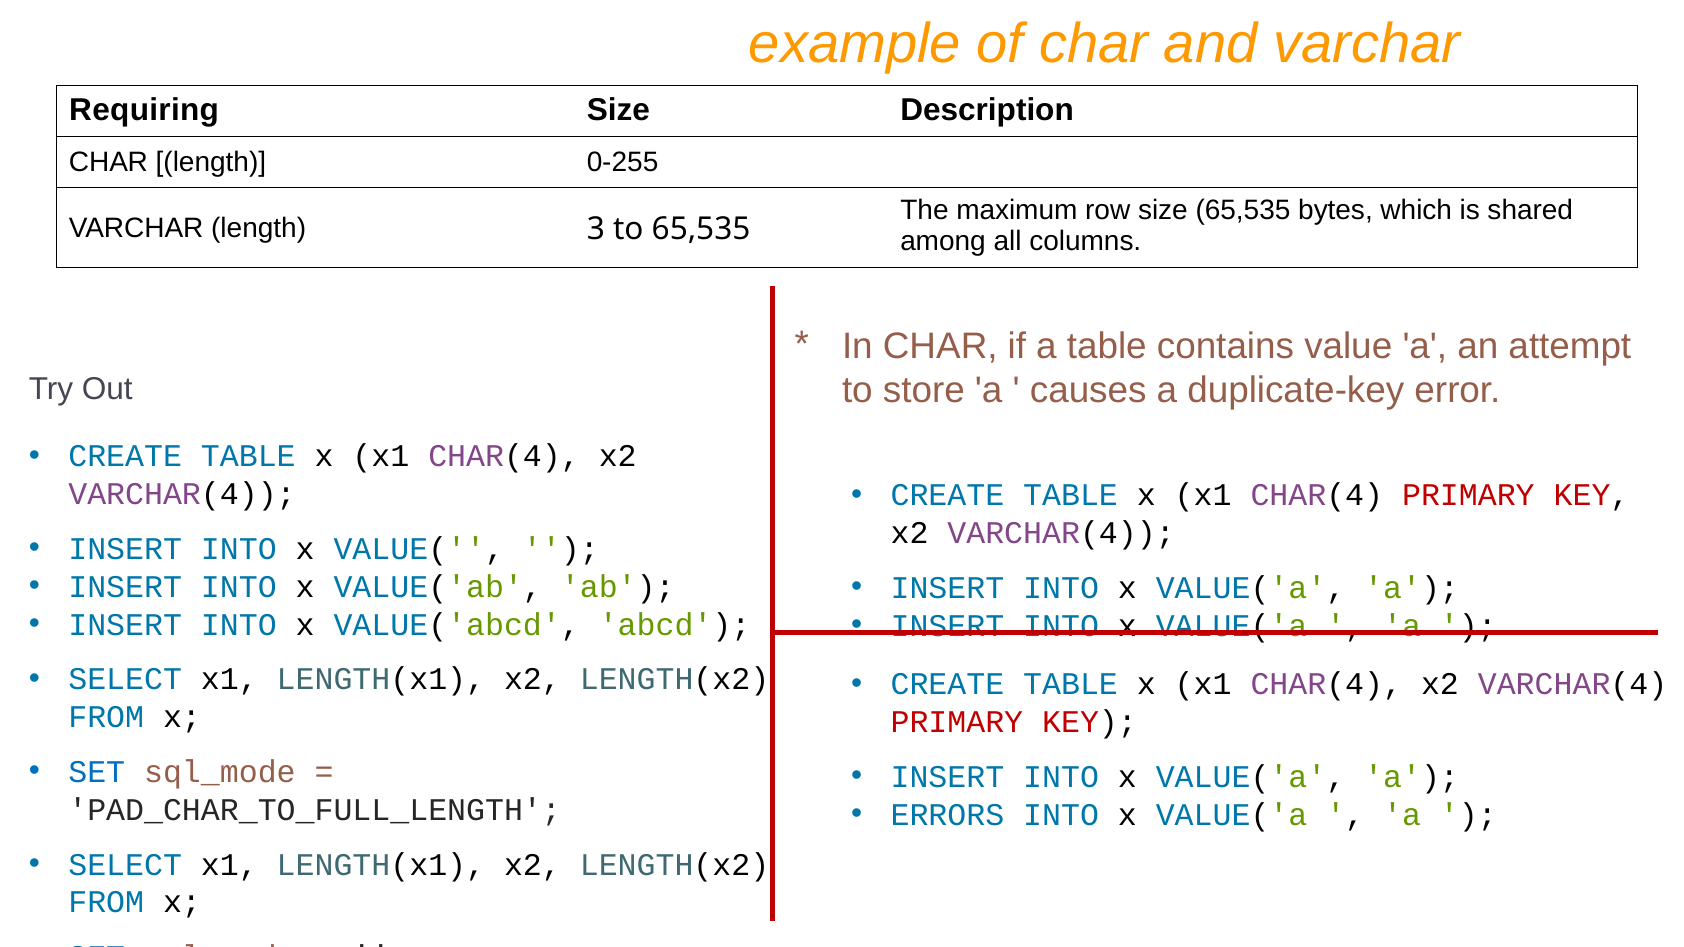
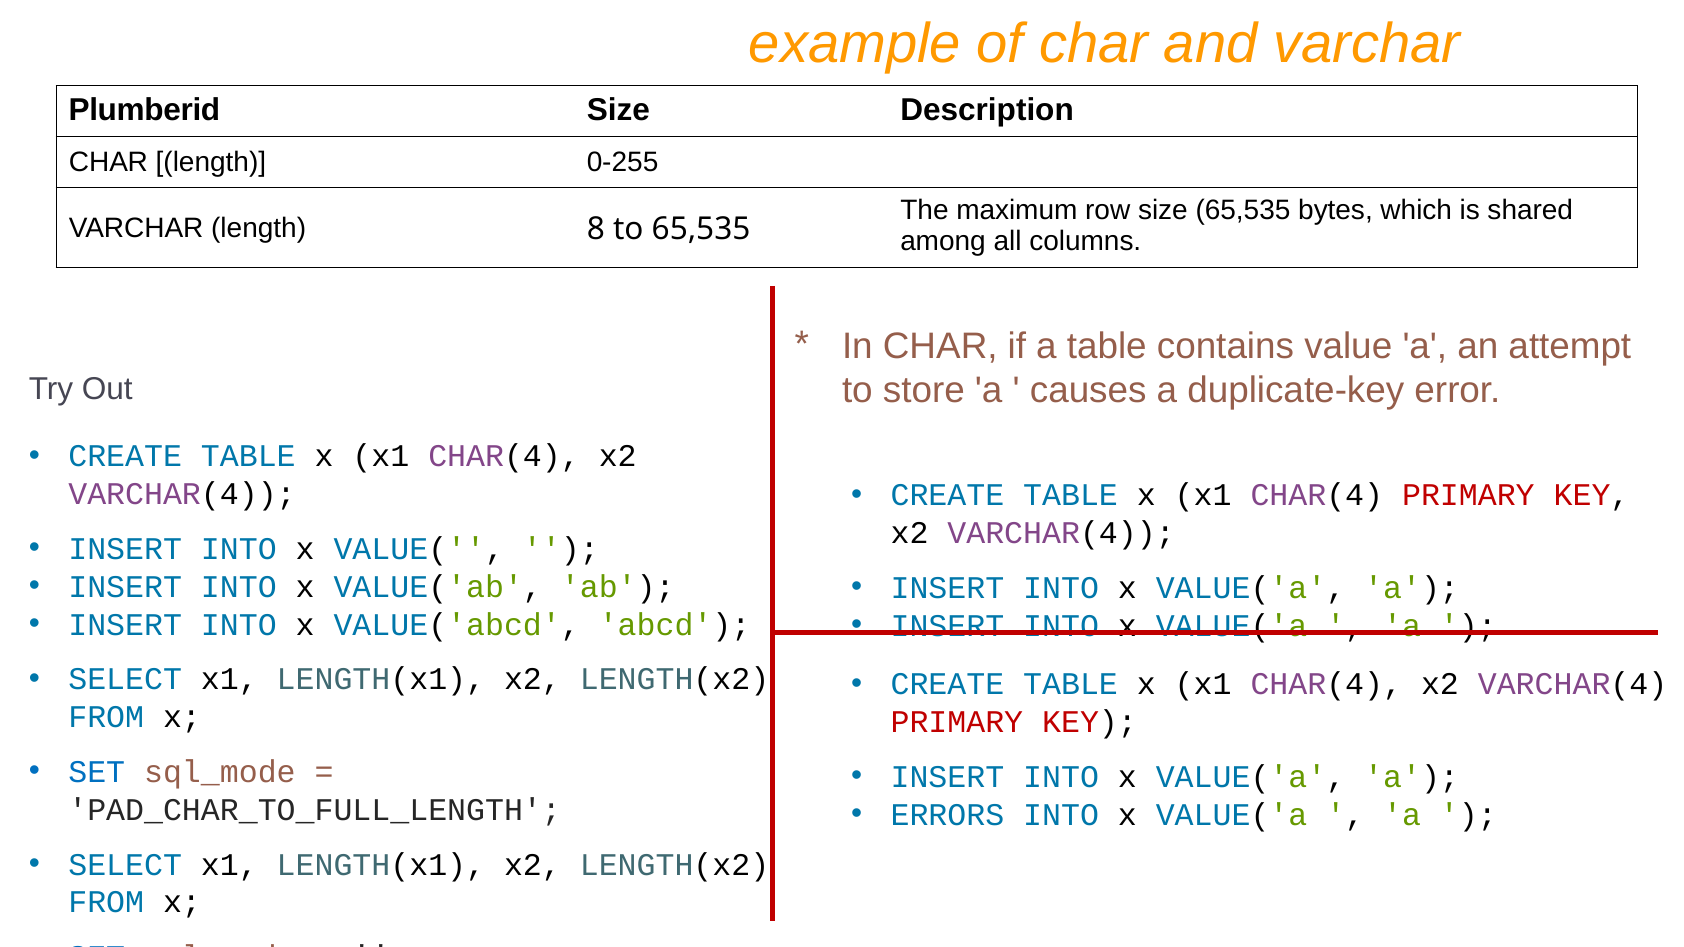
Requiring: Requiring -> Plumberid (144, 110)
3: 3 -> 8 (596, 229)
